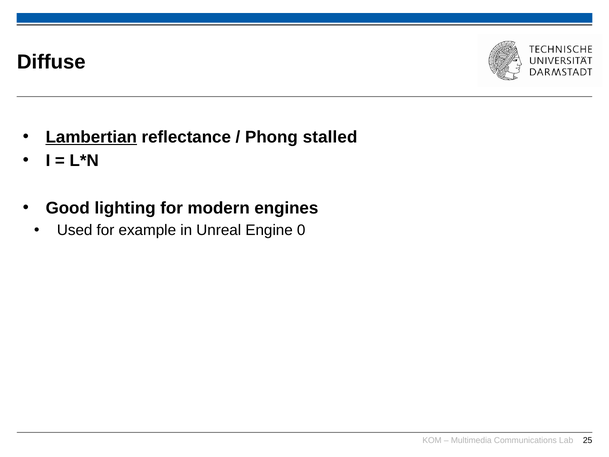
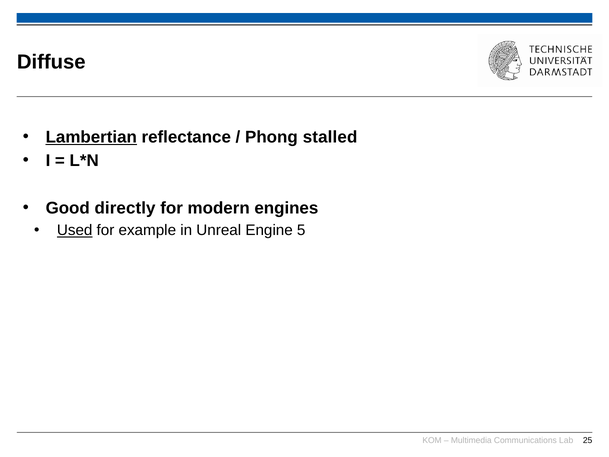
lighting: lighting -> directly (125, 208)
Used underline: none -> present (75, 230)
0: 0 -> 5 (301, 230)
